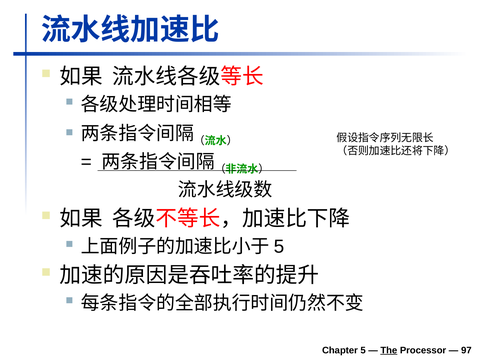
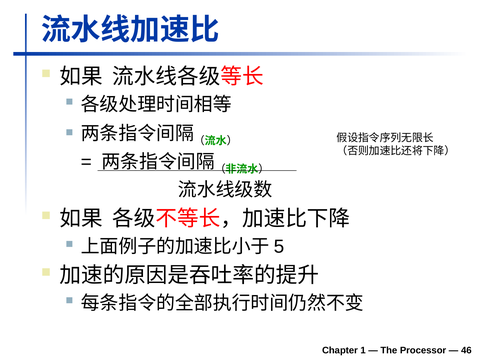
Chapter 5: 5 -> 1 (363, 351)
The underline: present -> none (389, 351)
97: 97 -> 46 (466, 351)
